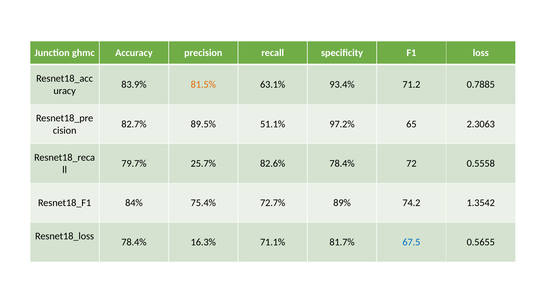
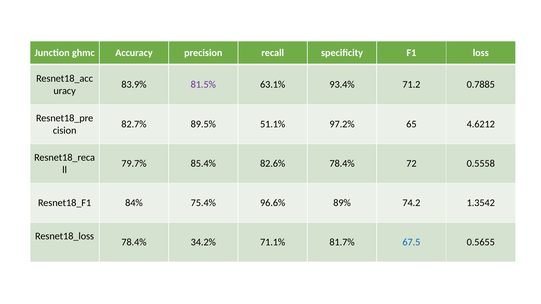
81.5% colour: orange -> purple (203, 85)
2.3063: 2.3063 -> 4.6212 (481, 124)
25.7%: 25.7% -> 85.4% (203, 164)
72.7%: 72.7% -> 96.6% (273, 203)
16.3%: 16.3% -> 34.2% (203, 242)
